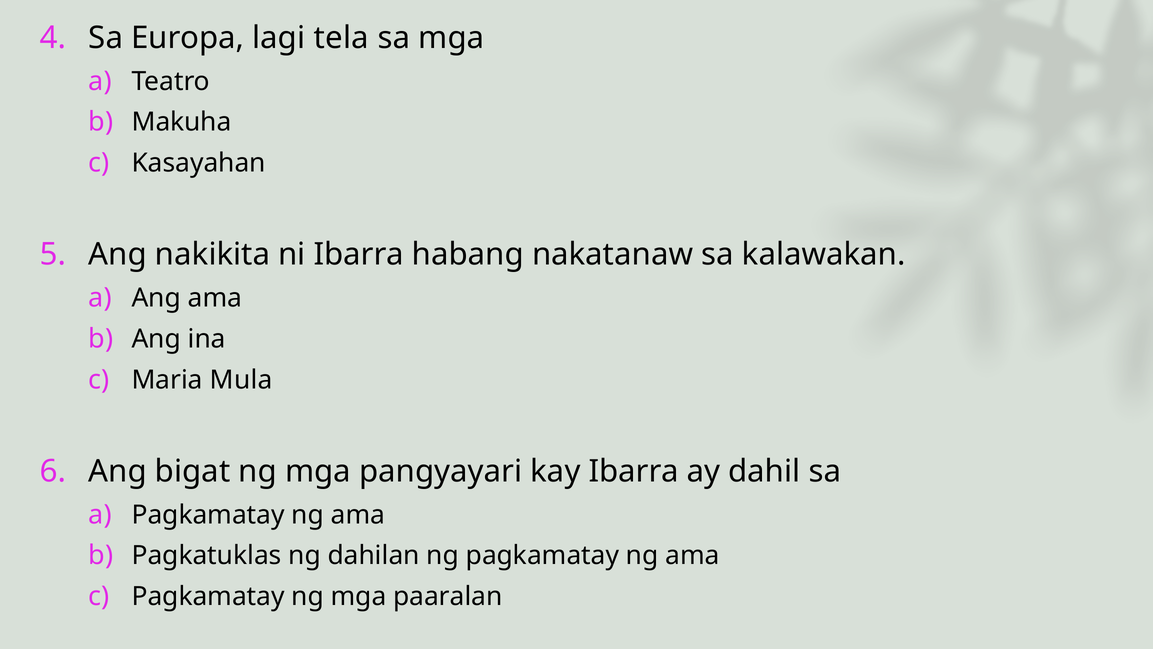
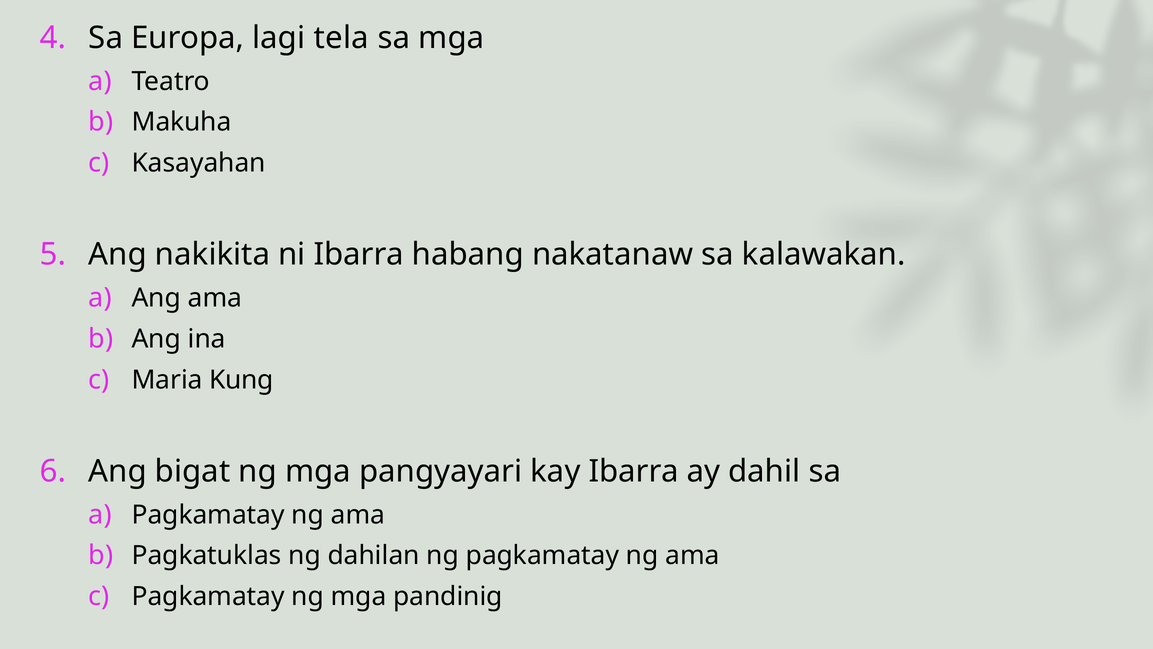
Mula: Mula -> Kung (241, 380)
paaralan: paaralan -> pandinig (448, 596)
